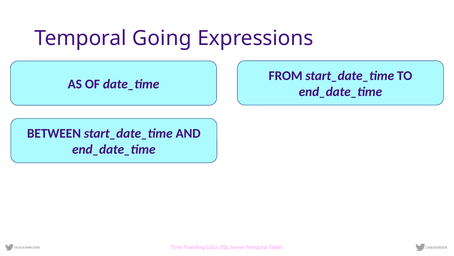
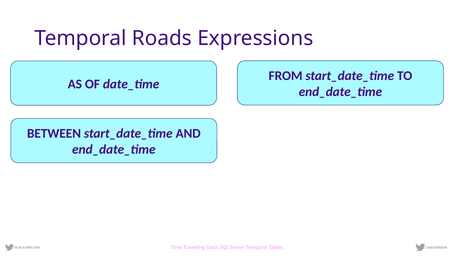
Going: Going -> Roads (162, 38)
